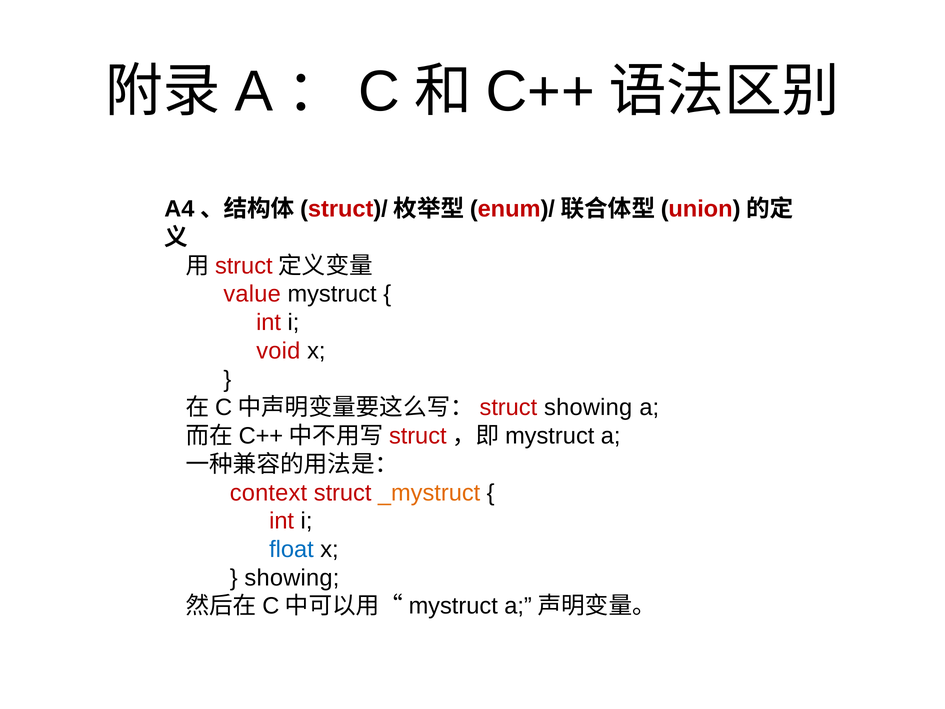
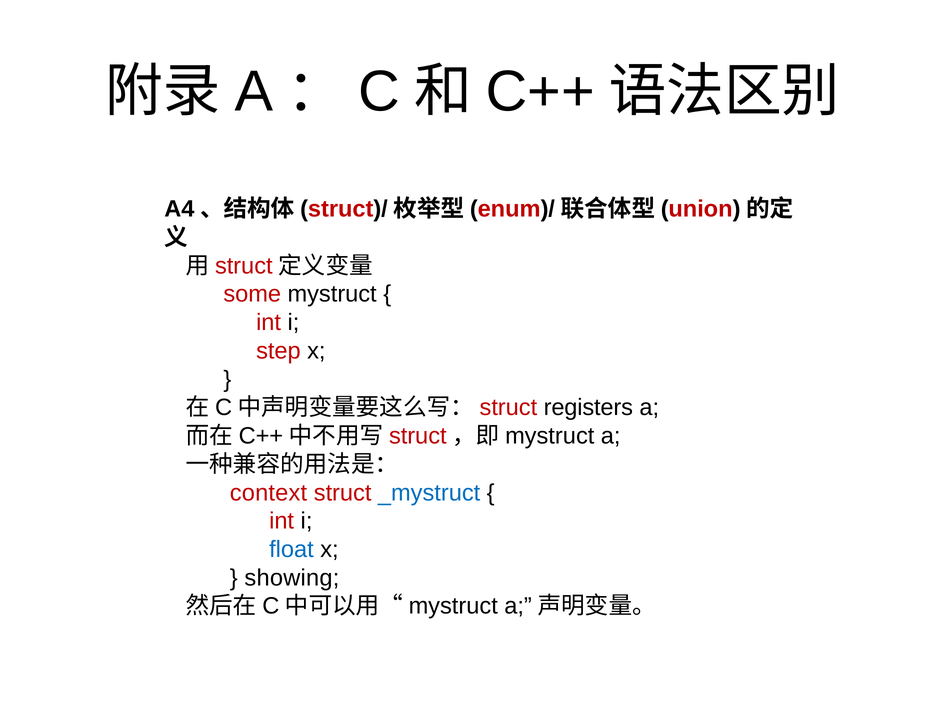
value: value -> some (252, 294)
void: void -> step (278, 351)
showing: showing -> registers (588, 407)
_mystruct colour: orange -> blue (429, 493)
